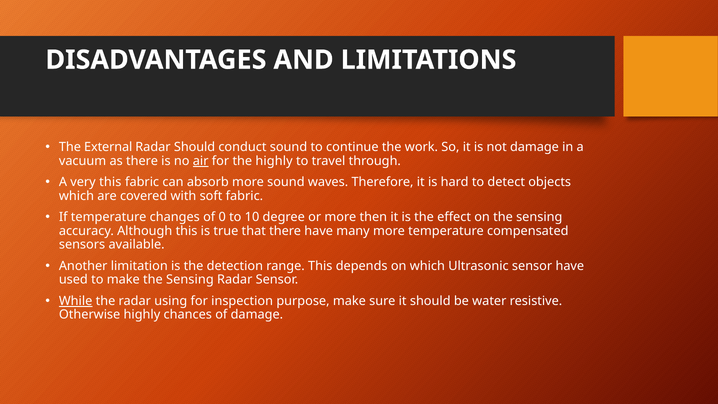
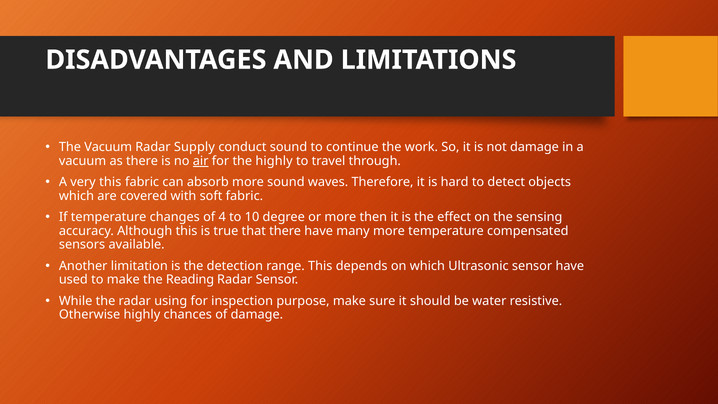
The External: External -> Vacuum (108, 147)
Radar Should: Should -> Supply (194, 147)
0: 0 -> 4 (222, 217)
make the Sensing: Sensing -> Reading (190, 280)
While underline: present -> none (76, 301)
